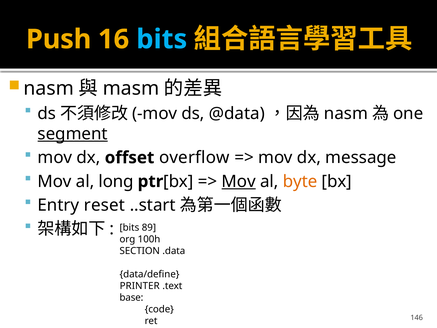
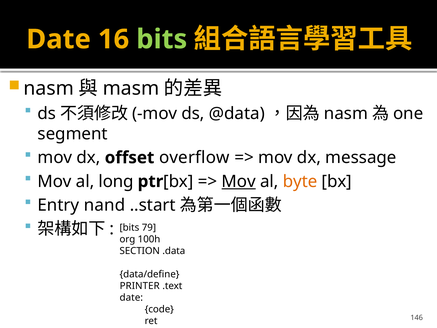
Push: Push -> Date (59, 39)
bits colour: light blue -> light green (162, 39)
segment underline: present -> none (73, 134)
reset: reset -> nand (104, 205)
89: 89 -> 79 (149, 228)
base: base -> date (131, 297)
